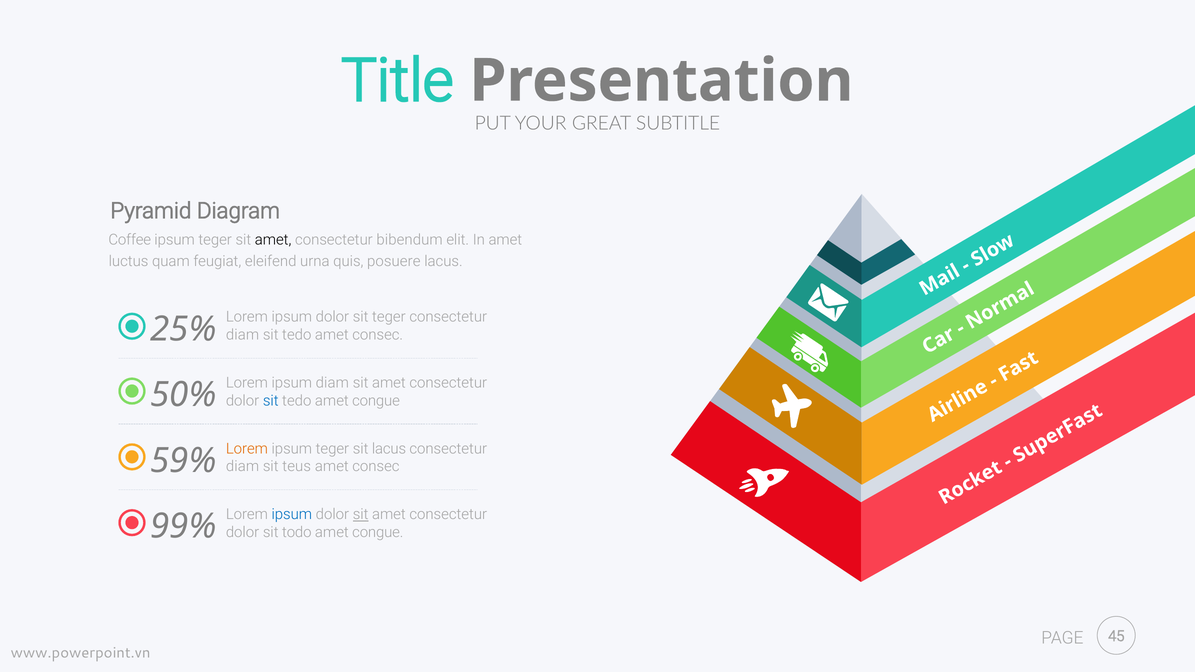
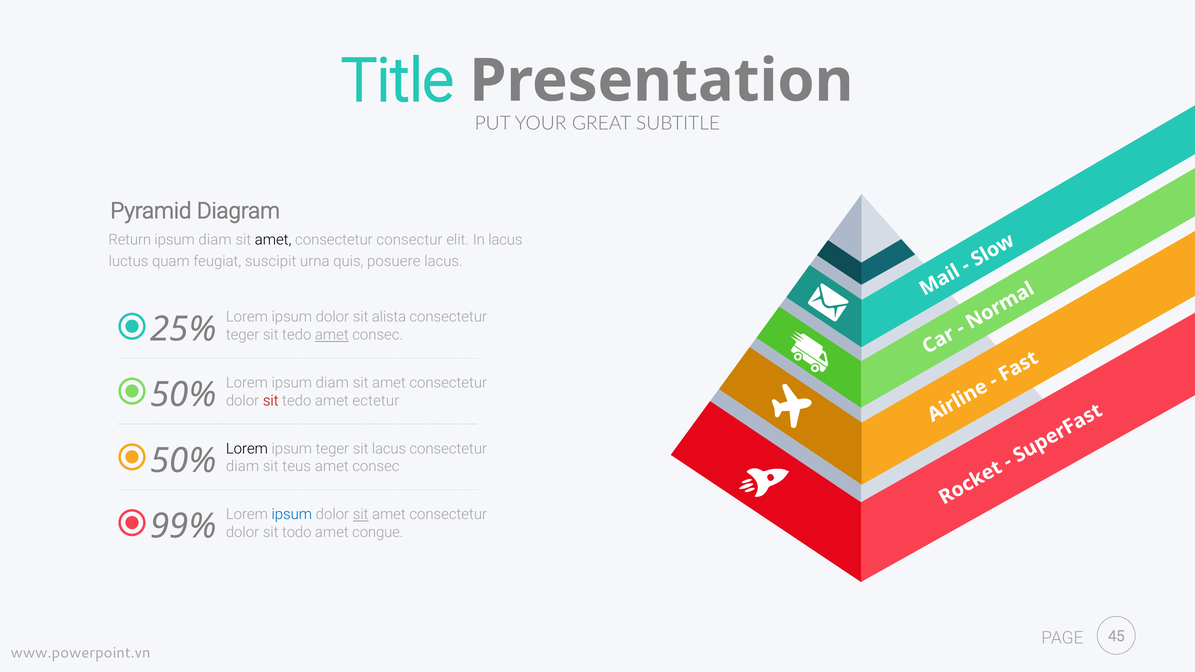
Coffee: Coffee -> Return (130, 240)
teger: teger -> diam (215, 240)
bibendum: bibendum -> consectur (410, 240)
In amet: amet -> lacus (505, 240)
eleifend: eleifend -> suscipit (271, 262)
sit teger: teger -> alista (389, 317)
diam: diam -> teger (243, 335)
amet underline: none -> present (332, 335)
sit colour: blue -> red (271, 401)
tedo amet congue: congue -> ectetur (376, 401)
Lorem colour: orange -> black (247, 449)
59%: 59% -> 50% (183, 461)
